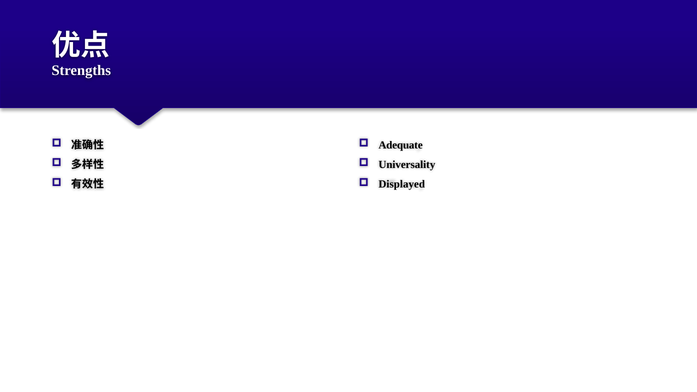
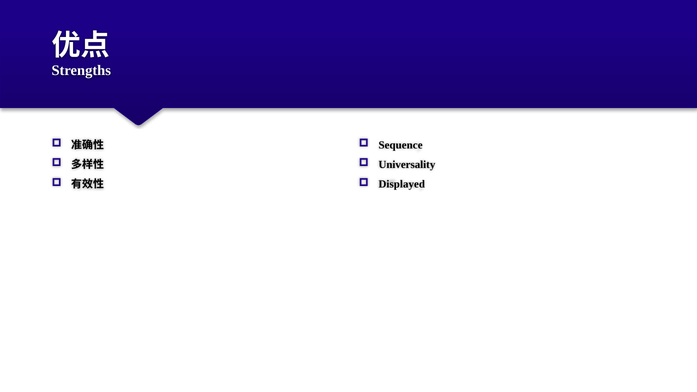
Adequate: Adequate -> Sequence (401, 145)
